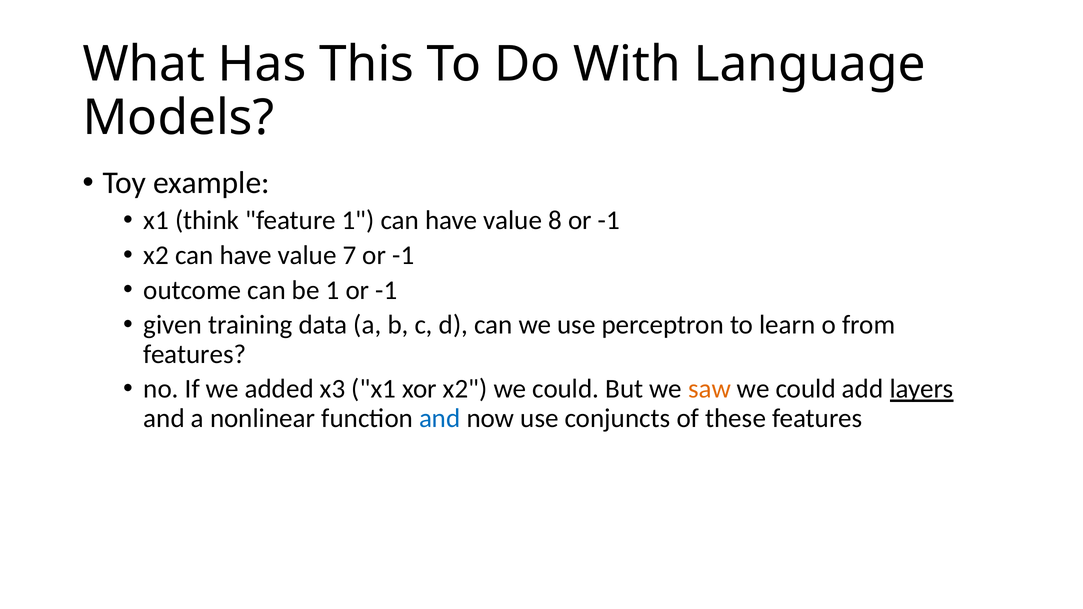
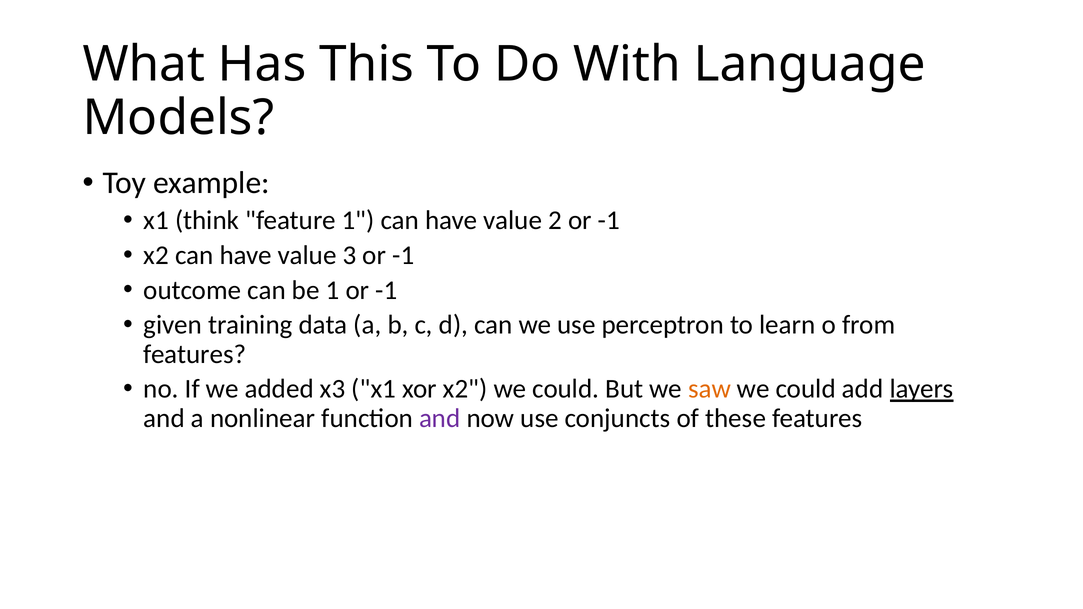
8: 8 -> 2 (555, 220)
7: 7 -> 3 (349, 255)
and colour: blue -> purple (440, 418)
